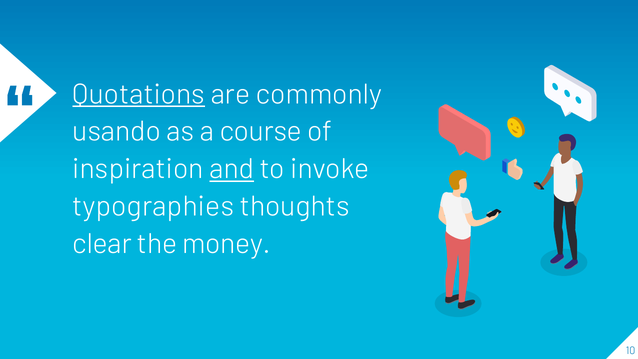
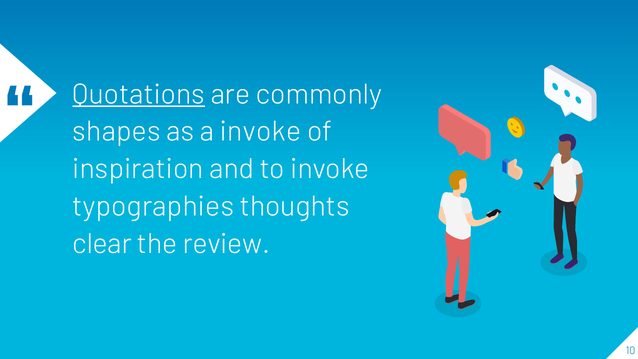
usando: usando -> shapes (117, 132)
a course: course -> invoke (261, 132)
and underline: present -> none (232, 169)
money: money -> review (226, 244)
